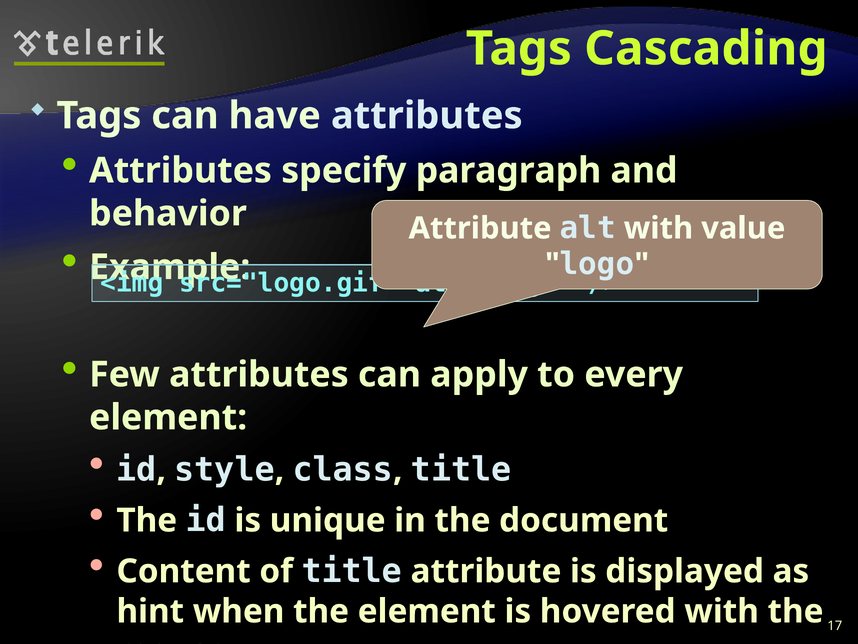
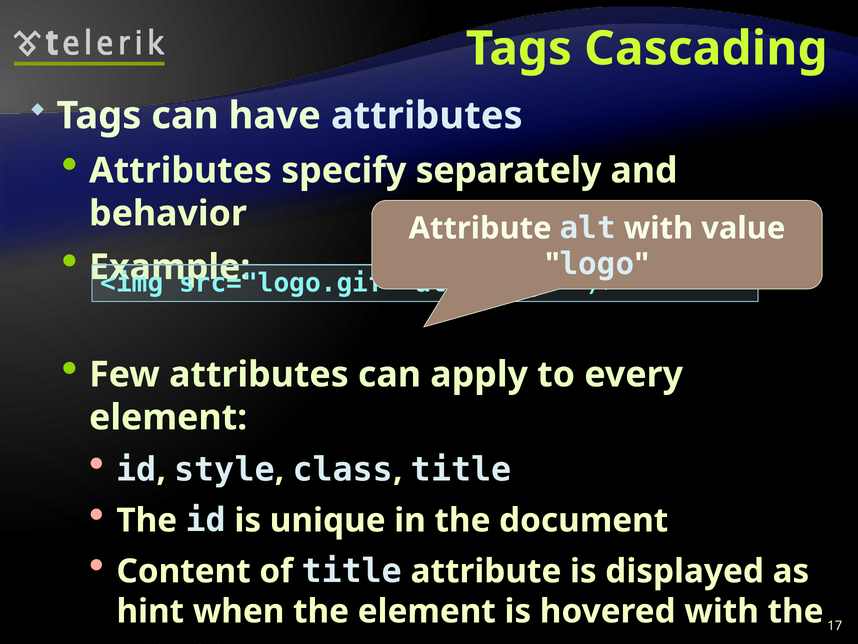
paragraph: paragraph -> separately (509, 170)
